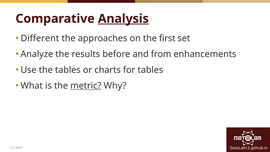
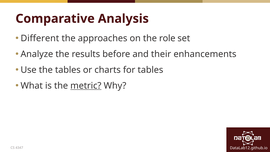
Analysis underline: present -> none (123, 19)
first: first -> role (167, 38)
from: from -> their (161, 54)
